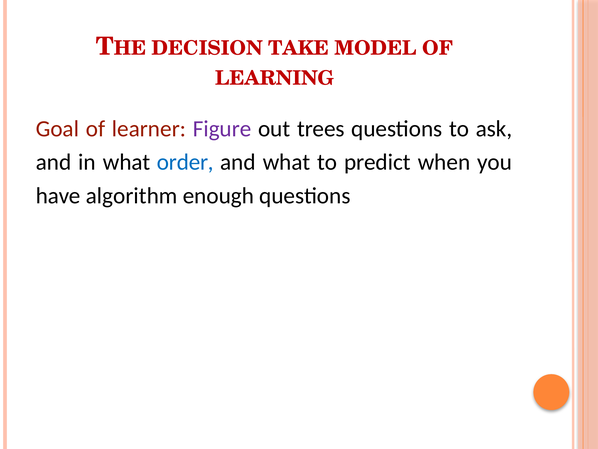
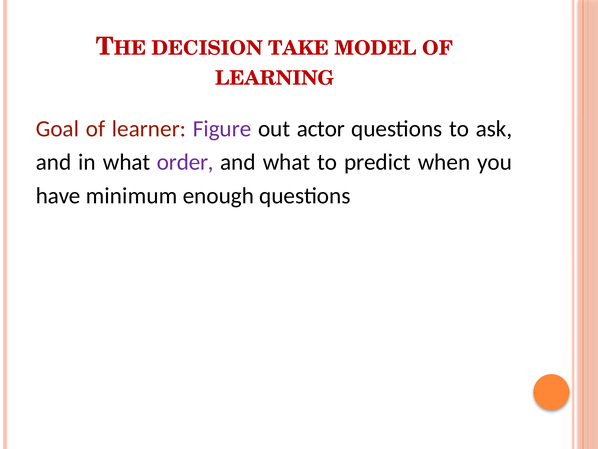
trees: trees -> actor (321, 129)
order colour: blue -> purple (185, 162)
algorithm: algorithm -> minimum (132, 196)
